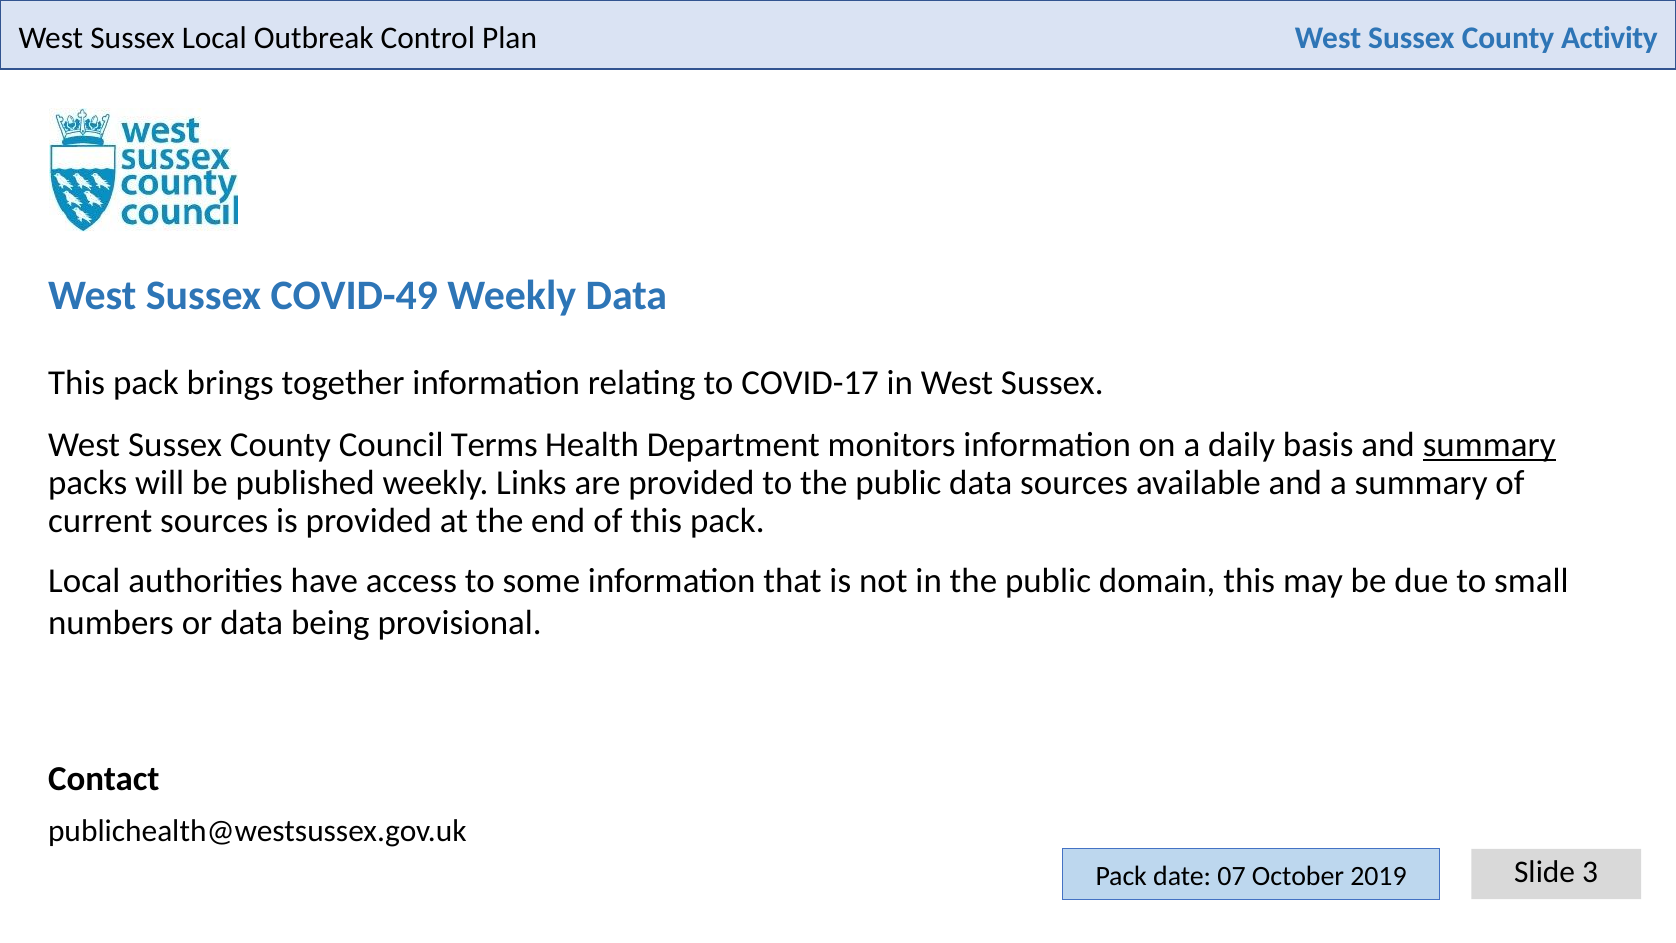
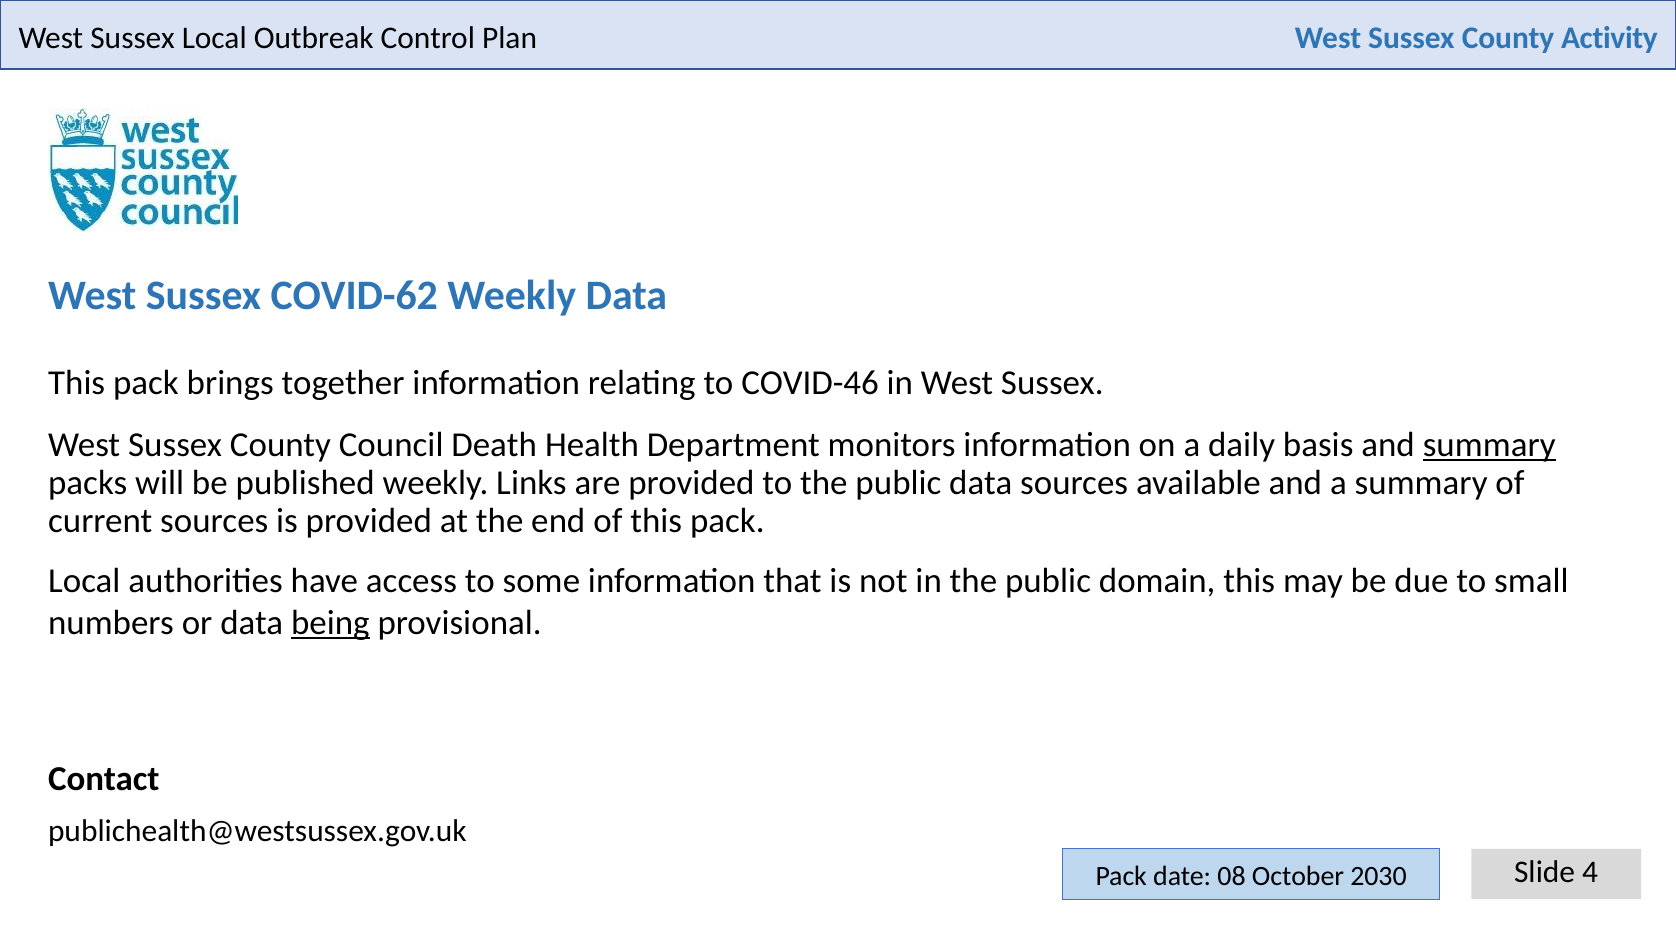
COVID-49: COVID-49 -> COVID-62 (354, 296)
COVID-17: COVID-17 -> COVID-46 (810, 383)
Terms: Terms -> Death (494, 445)
being underline: none -> present (330, 622)
3: 3 -> 4 (1590, 872)
07: 07 -> 08 (1232, 876)
2019: 2019 -> 2030 (1378, 876)
